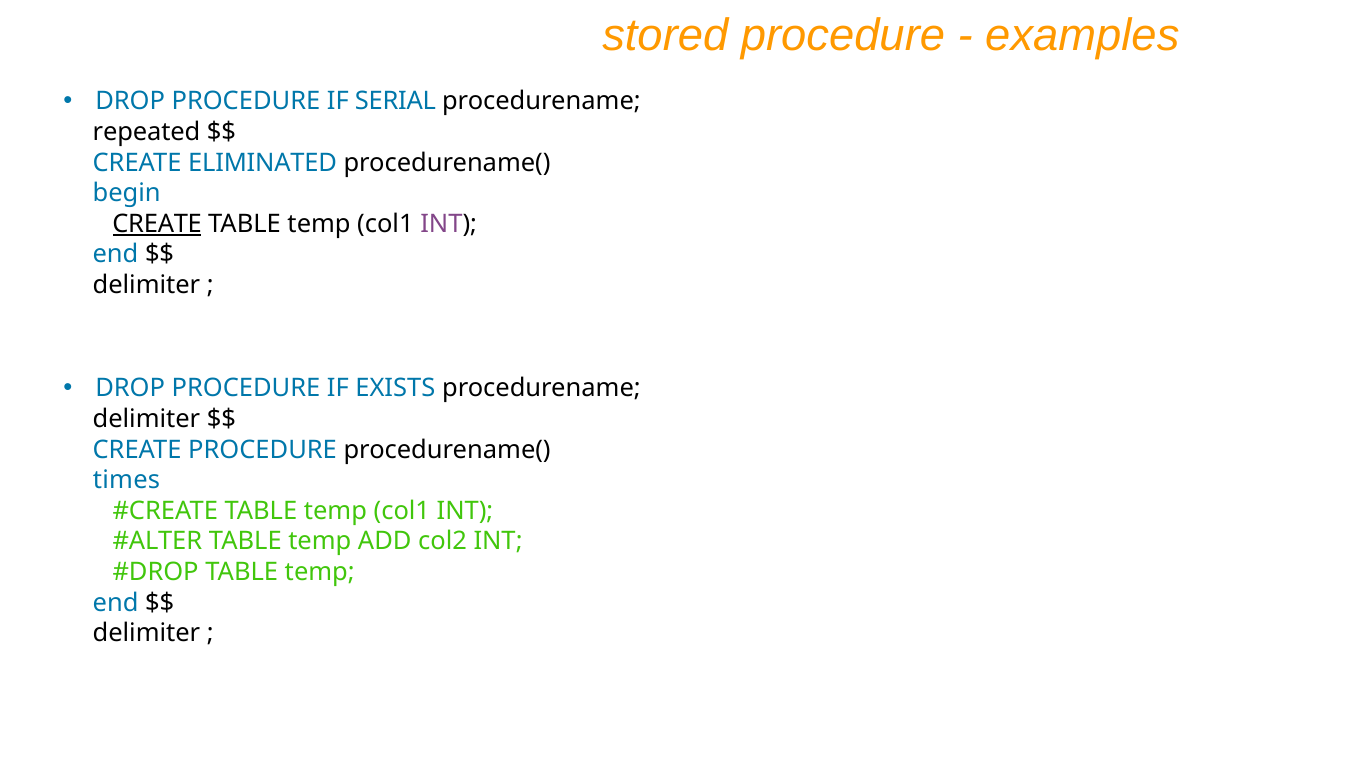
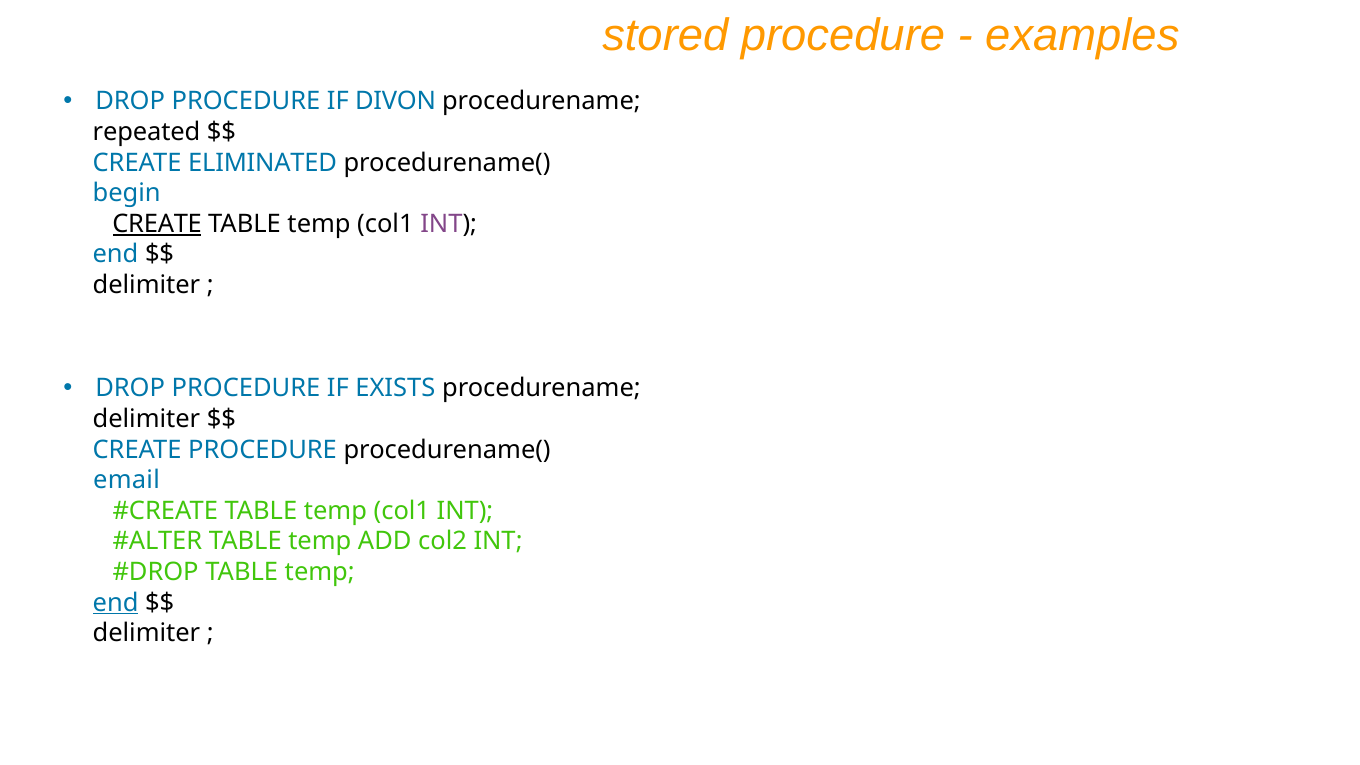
SERIAL: SERIAL -> DIVON (395, 101)
times: times -> email (127, 480)
end underline: none -> present (116, 603)
